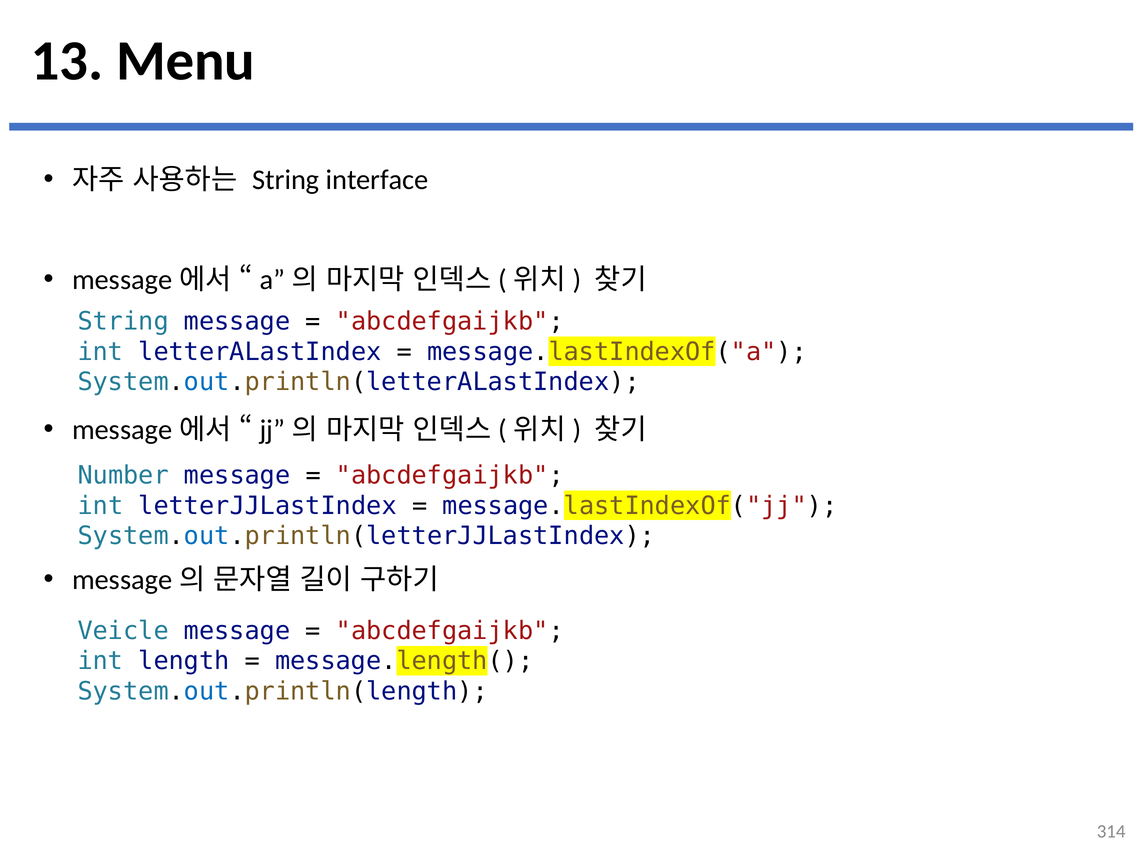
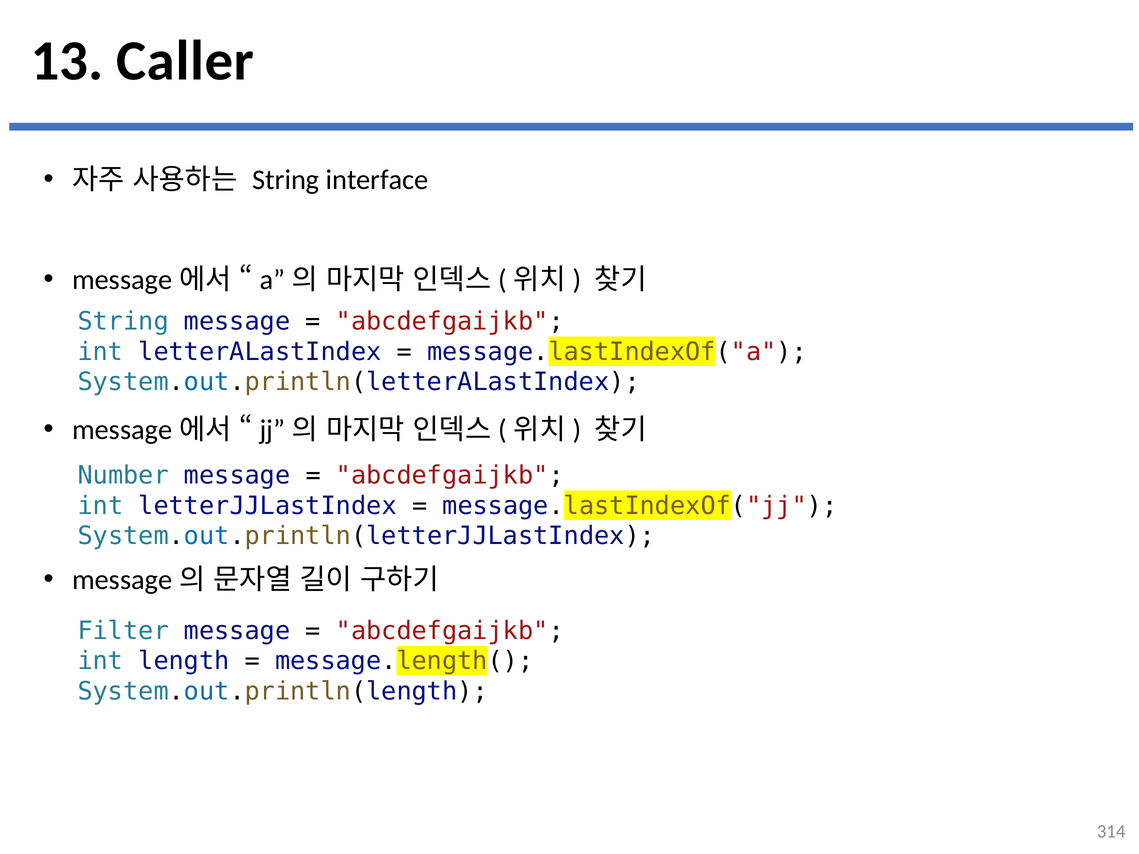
Menu: Menu -> Caller (185, 61)
Veicle: Veicle -> Filter (123, 631)
